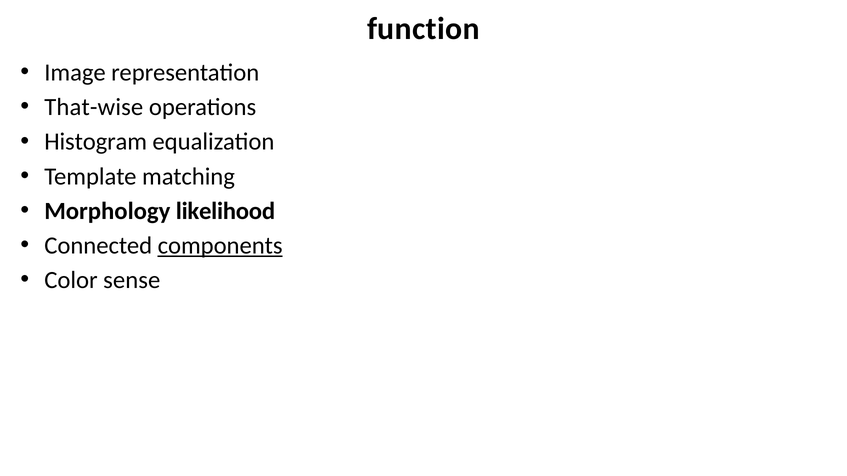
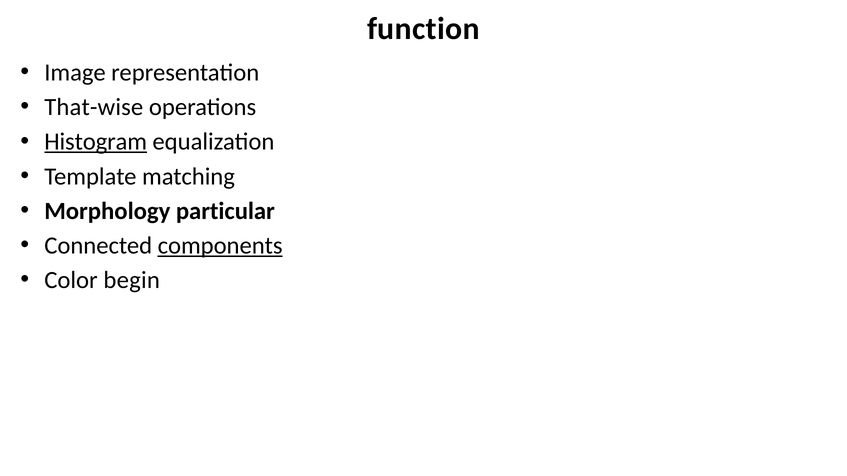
Histogram underline: none -> present (96, 142)
likelihood: likelihood -> particular (225, 211)
sense: sense -> begin (132, 280)
